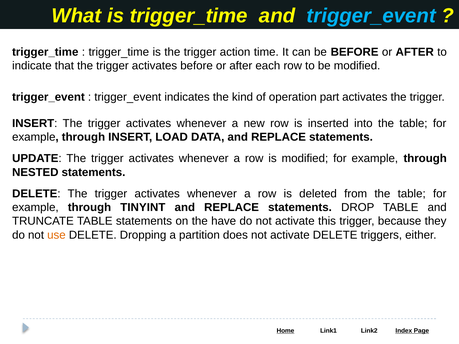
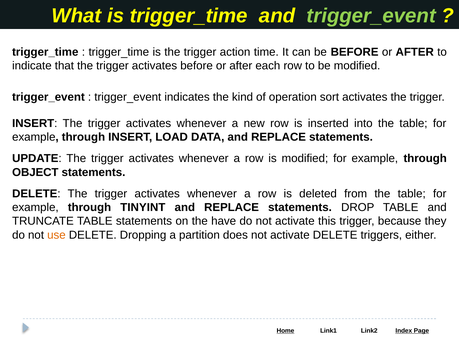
trigger_event colour: light blue -> light green (371, 16)
part: part -> sort (329, 97)
NESTED: NESTED -> OBJECT (35, 172)
